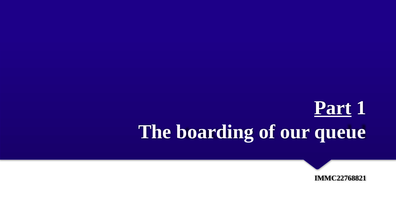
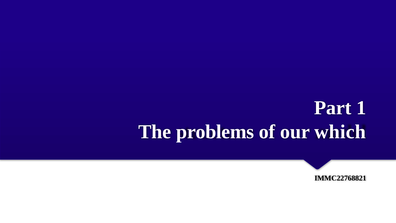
Part underline: present -> none (333, 108)
boarding: boarding -> problems (215, 132)
queue: queue -> which (340, 132)
